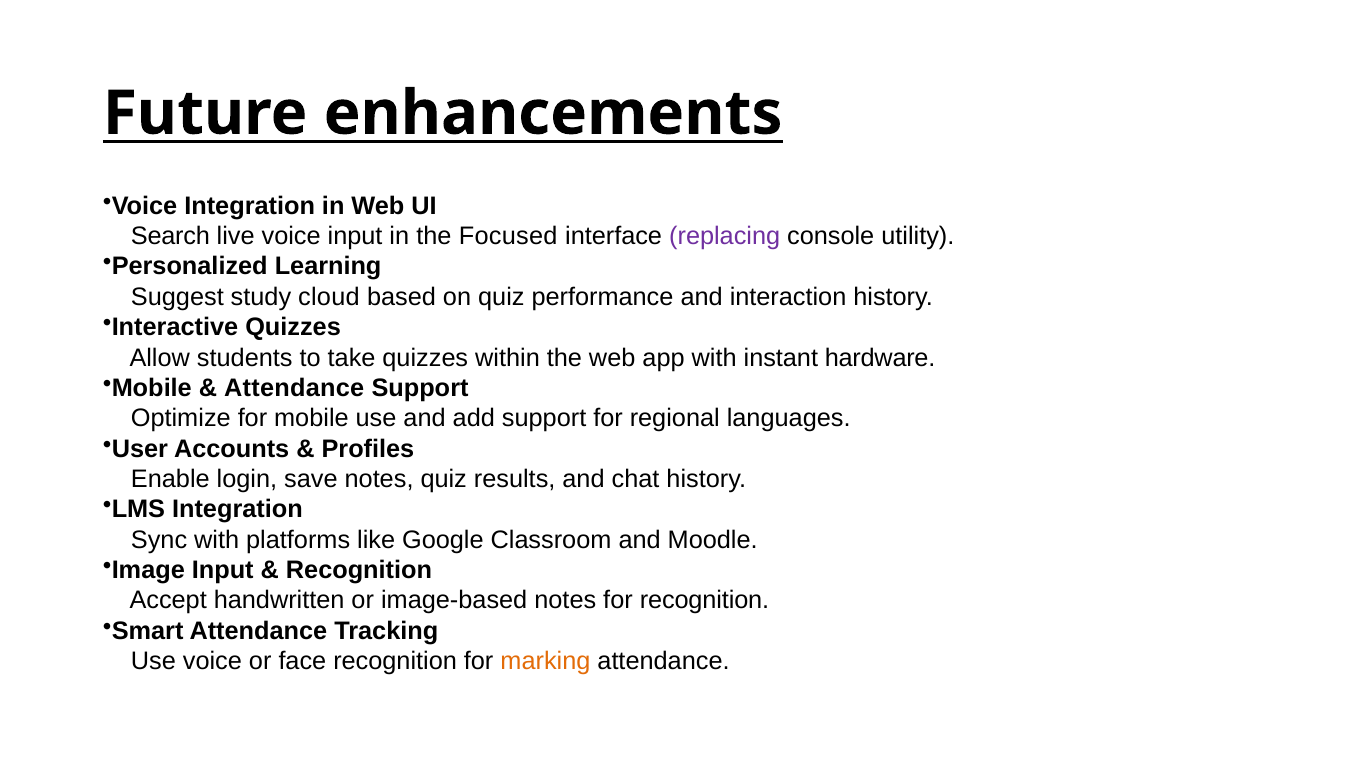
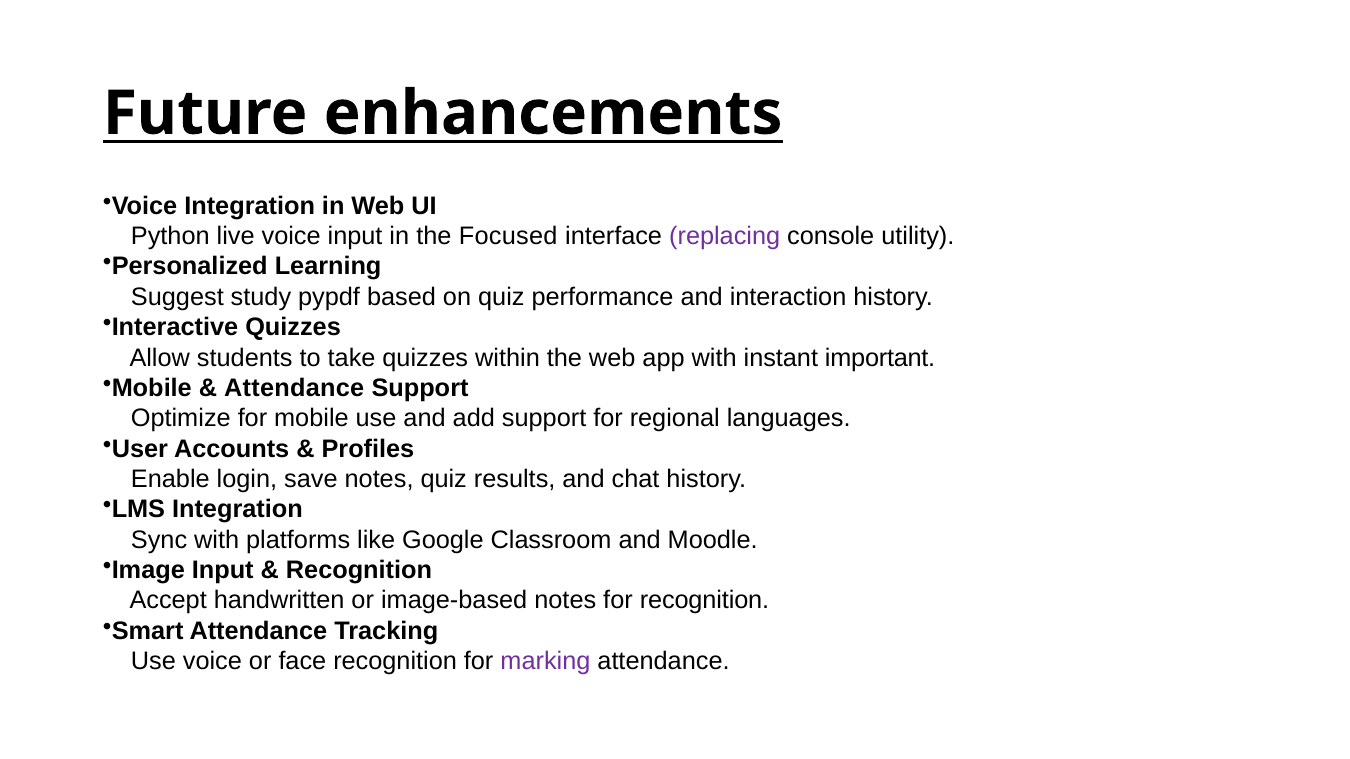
Search: Search -> Python (170, 236)
cloud: cloud -> pypdf (329, 297)
hardware: hardware -> important (880, 358)
marking colour: orange -> purple (545, 662)
